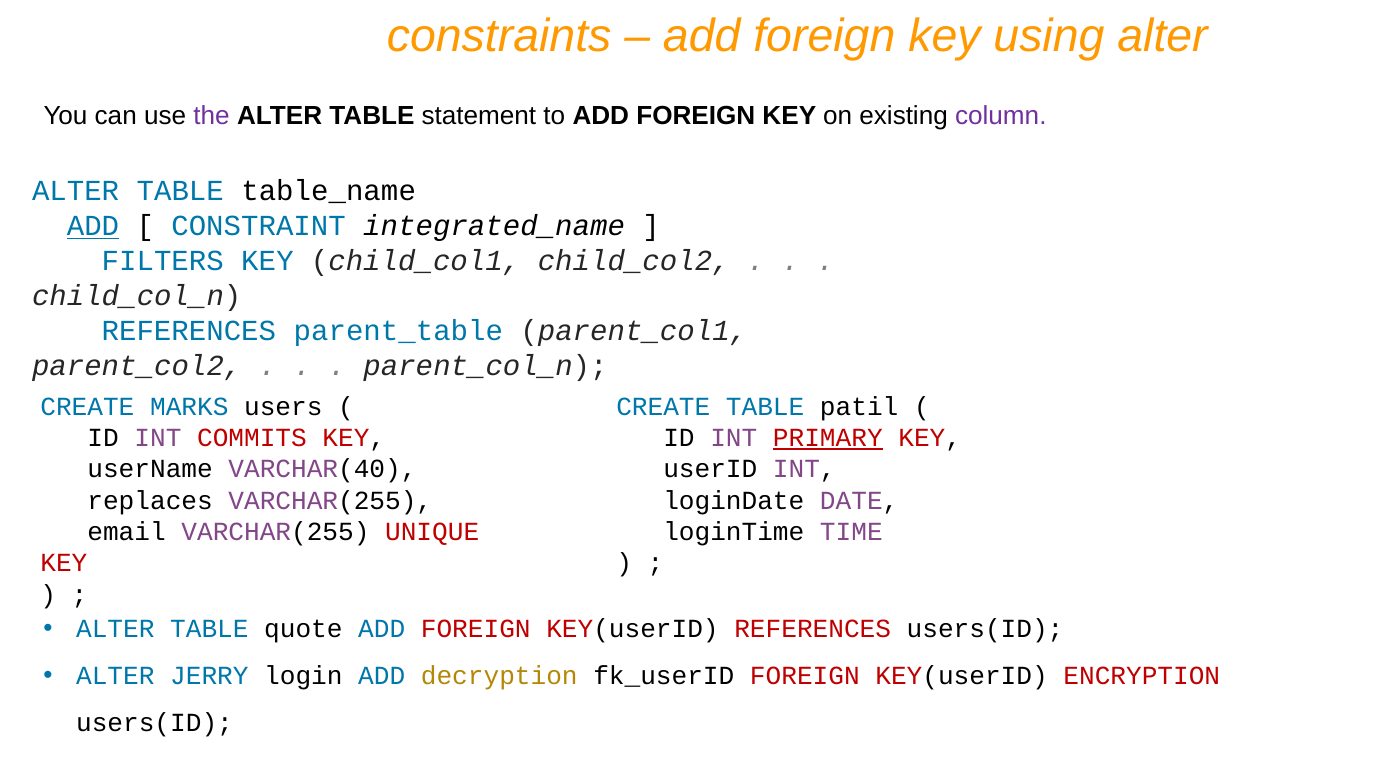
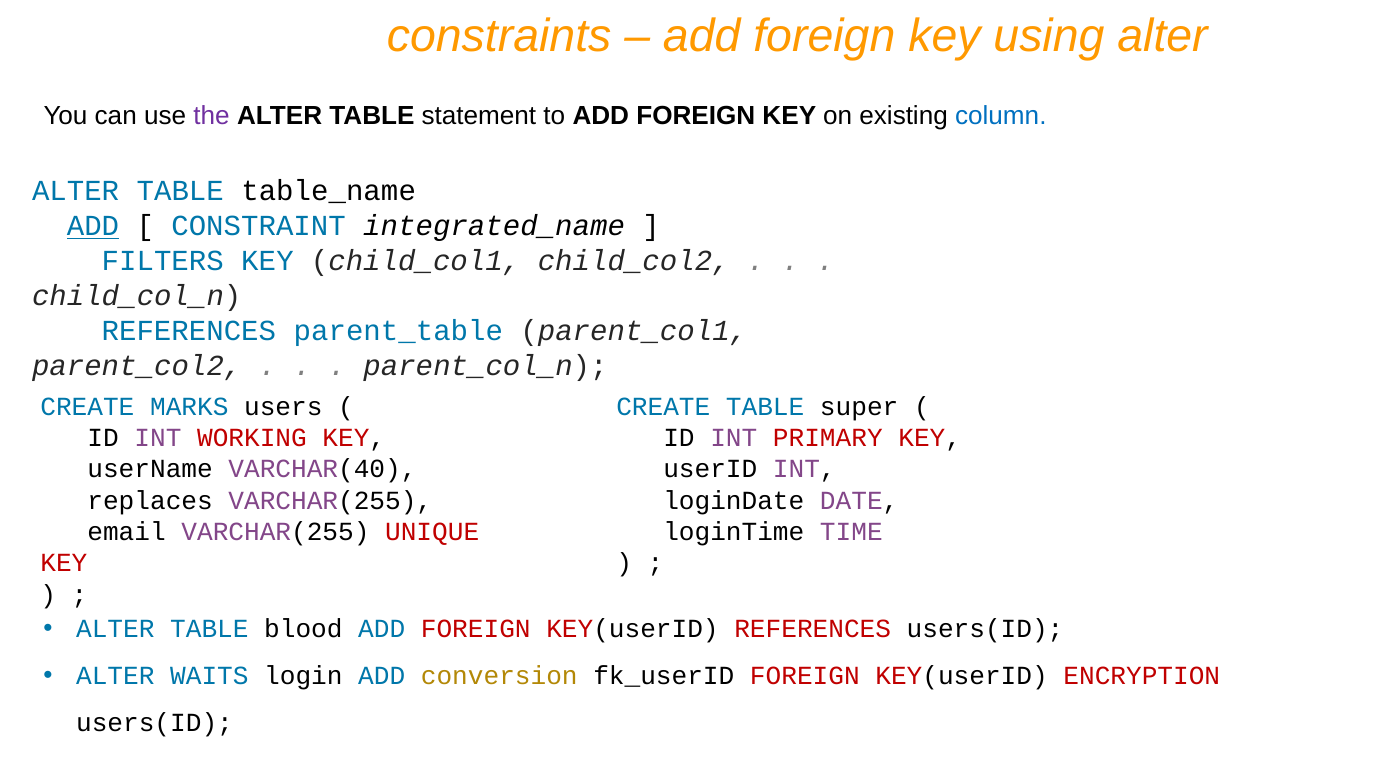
column colour: purple -> blue (1001, 116)
patil: patil -> super (859, 406)
COMMITS: COMMITS -> WORKING (252, 437)
PRIMARY underline: present -> none (828, 437)
quote: quote -> blood (303, 629)
JERRY: JERRY -> WAITS (209, 676)
decryption: decryption -> conversion (499, 676)
